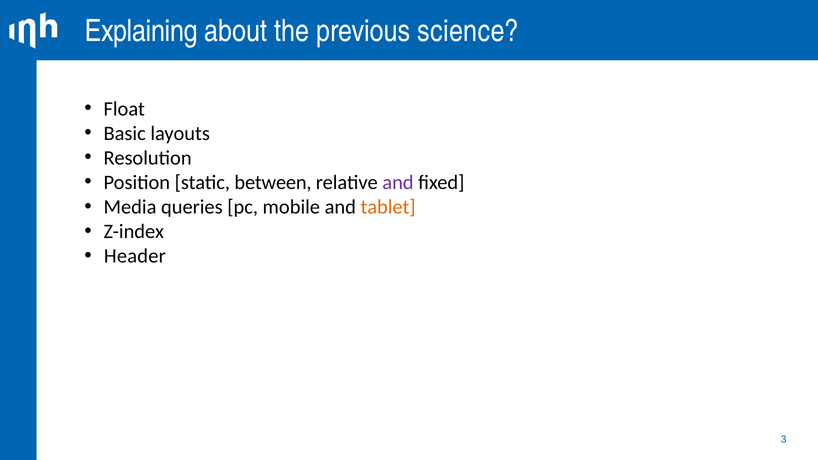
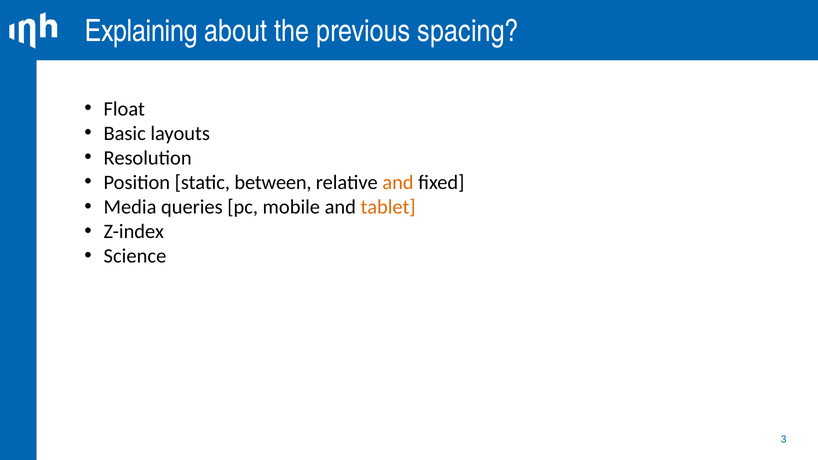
science: science -> spacing (468, 31)
and colour: purple -> orange (398, 182)
Header: Header -> Science (135, 256)
